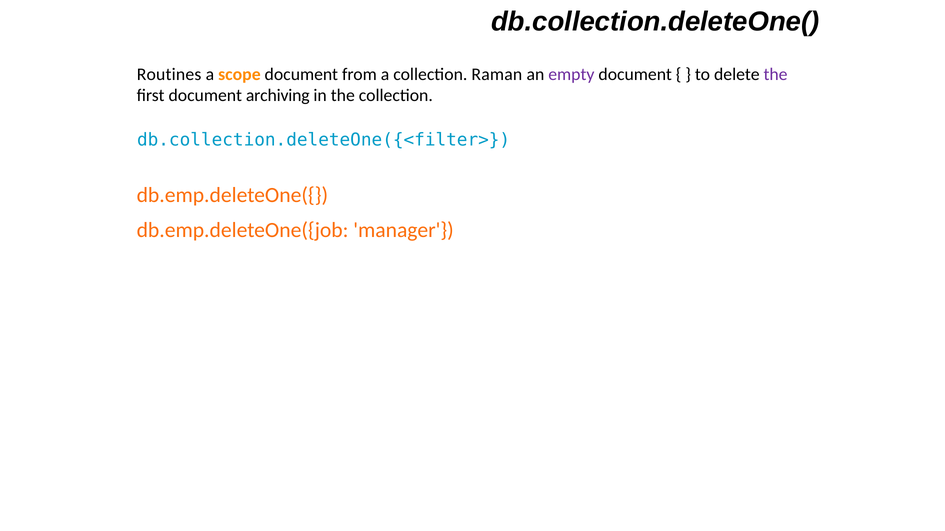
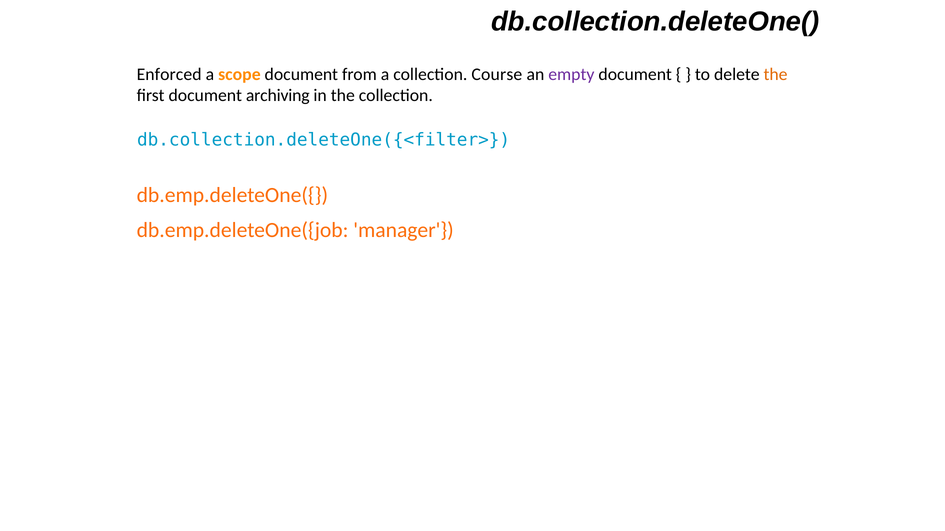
Routines: Routines -> Enforced (169, 74)
Raman: Raman -> Course (497, 74)
the colour: purple -> orange (776, 74)
